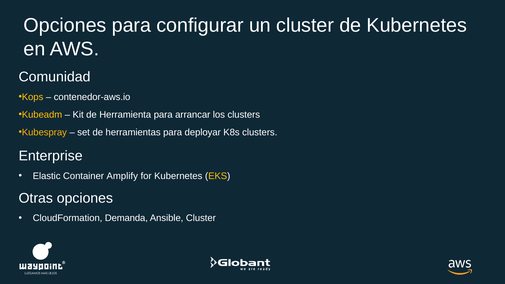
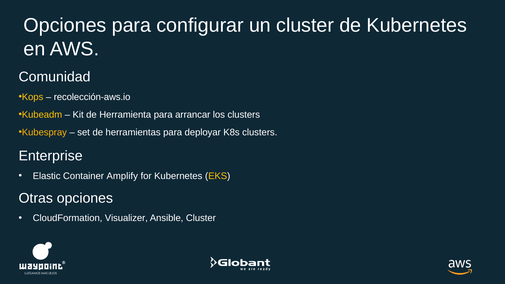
contenedor-aws.io: contenedor-aws.io -> recolección-aws.io (92, 97)
Demanda: Demanda -> Visualizer (126, 218)
